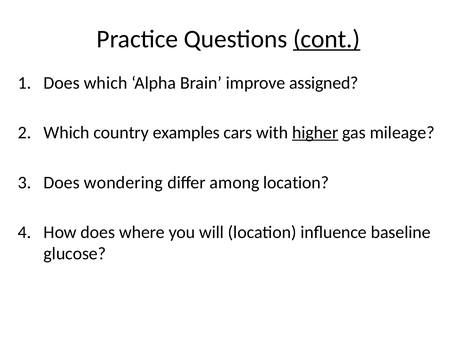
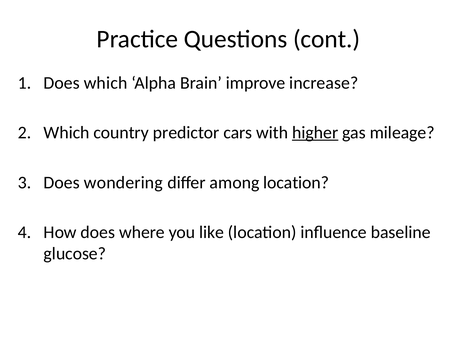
cont underline: present -> none (327, 39)
assigned: assigned -> increase (324, 83)
examples: examples -> predictor (186, 133)
will: will -> like (212, 232)
